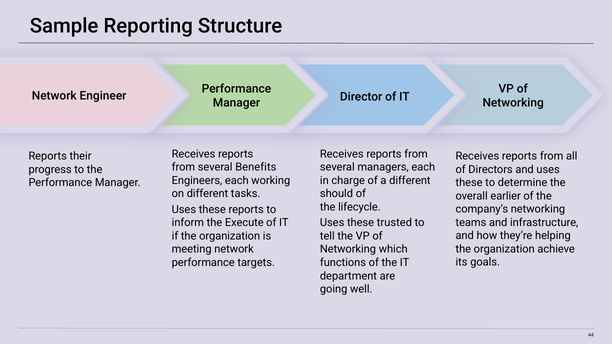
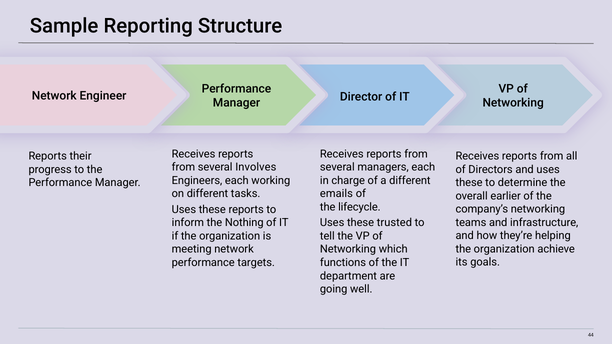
Benefits: Benefits -> Involves (256, 167)
should: should -> emails (336, 194)
Execute: Execute -> Nothing (244, 223)
